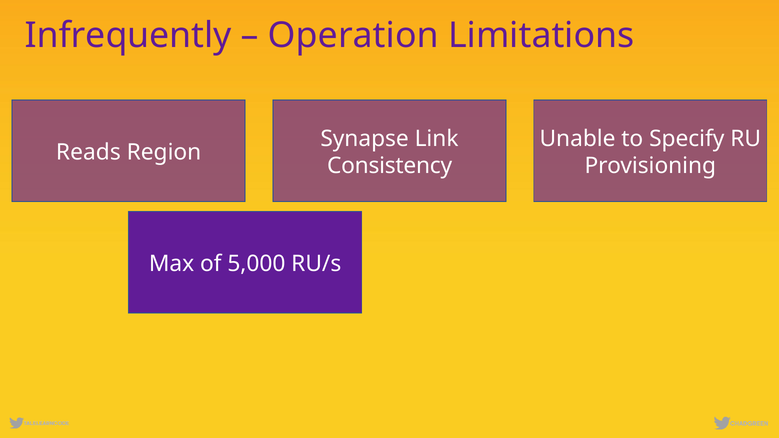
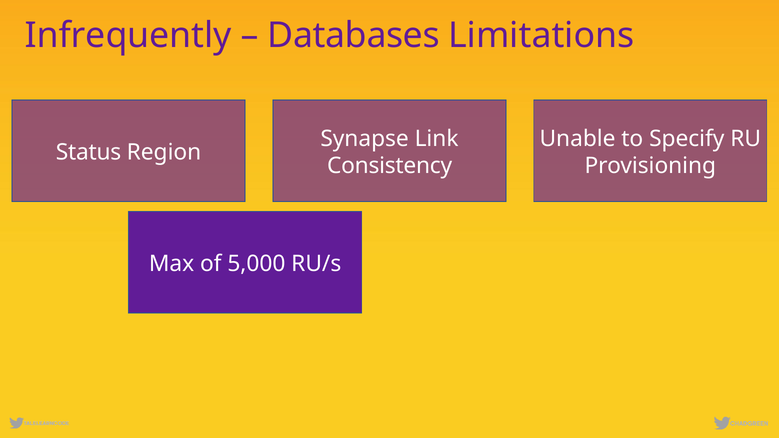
Operation: Operation -> Databases (354, 35)
Reads: Reads -> Status (89, 152)
